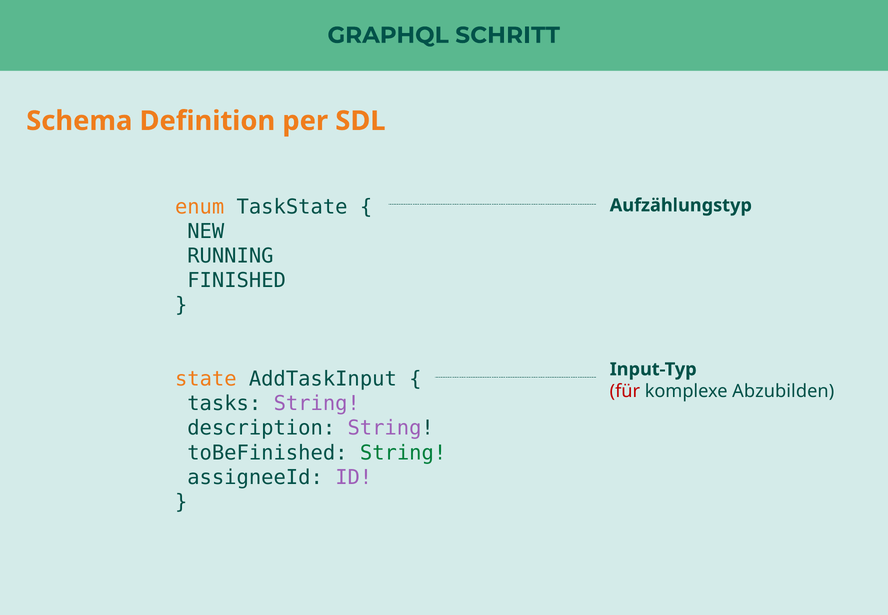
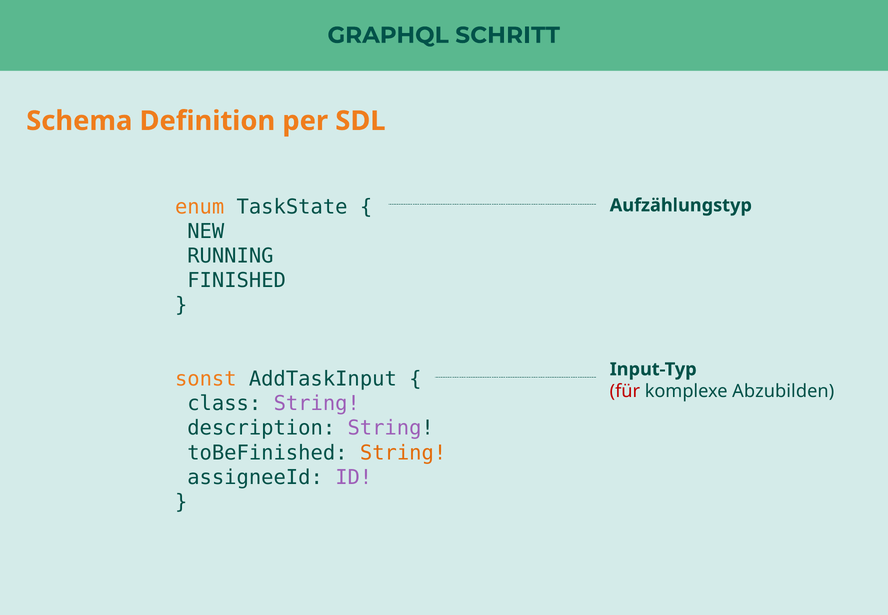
state: state -> sonst (206, 379)
tasks: tasks -> class (224, 403)
String colour: green -> orange (403, 453)
